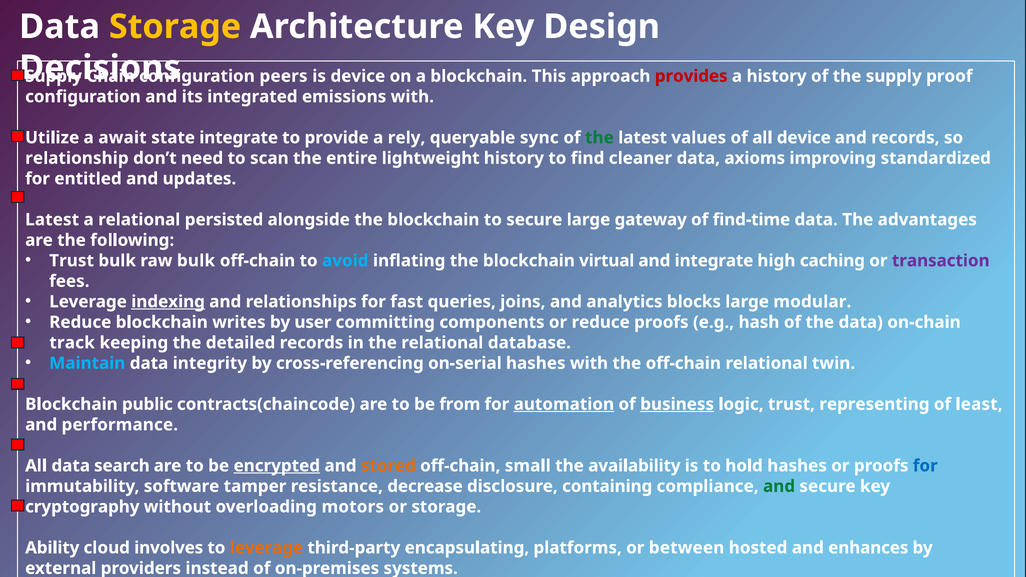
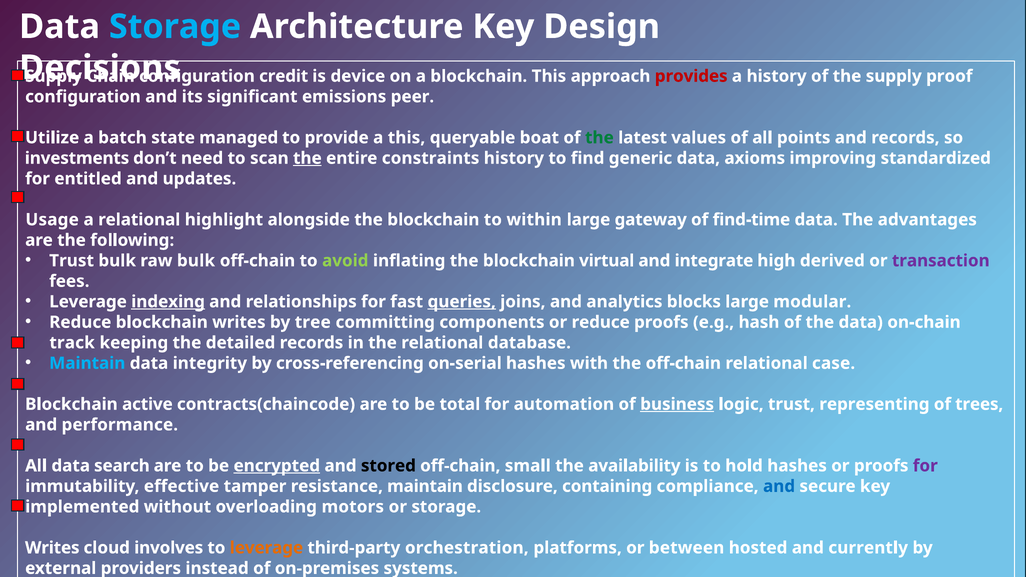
Storage colour: yellow -> light blue (175, 27)
peers: peers -> credit (284, 76)
integrated: integrated -> significant (252, 97)
emissions with: with -> peer (412, 97)
await: await -> batch (123, 138)
state integrate: integrate -> managed (239, 138)
a rely: rely -> this (407, 138)
sync: sync -> boat (539, 138)
all device: device -> points (804, 138)
relationship: relationship -> investments (77, 158)
the underline: none -> present (307, 158)
lightweight: lightweight -> constraints (431, 158)
cleaner: cleaner -> generic (640, 158)
Latest: Latest -> Usage (52, 220)
persisted: persisted -> highlight (224, 220)
to secure: secure -> within (534, 220)
avoid colour: light blue -> light green (345, 261)
caching: caching -> derived (832, 261)
queries underline: none -> present (462, 302)
user: user -> tree (313, 322)
relational twin: twin -> case (834, 363)
public: public -> active (147, 404)
from: from -> total (460, 404)
automation underline: present -> none (564, 404)
least: least -> trees (979, 404)
stored colour: orange -> black (388, 466)
for colour: blue -> purple (925, 466)
software: software -> effective (181, 486)
resistance decrease: decrease -> maintain (425, 486)
and colour: green -> blue (779, 486)
cryptography: cryptography -> implemented (82, 507)
Ability: Ability -> Writes (52, 548)
encapsulating: encapsulating -> orchestration (467, 548)
enhances: enhances -> currently (868, 548)
